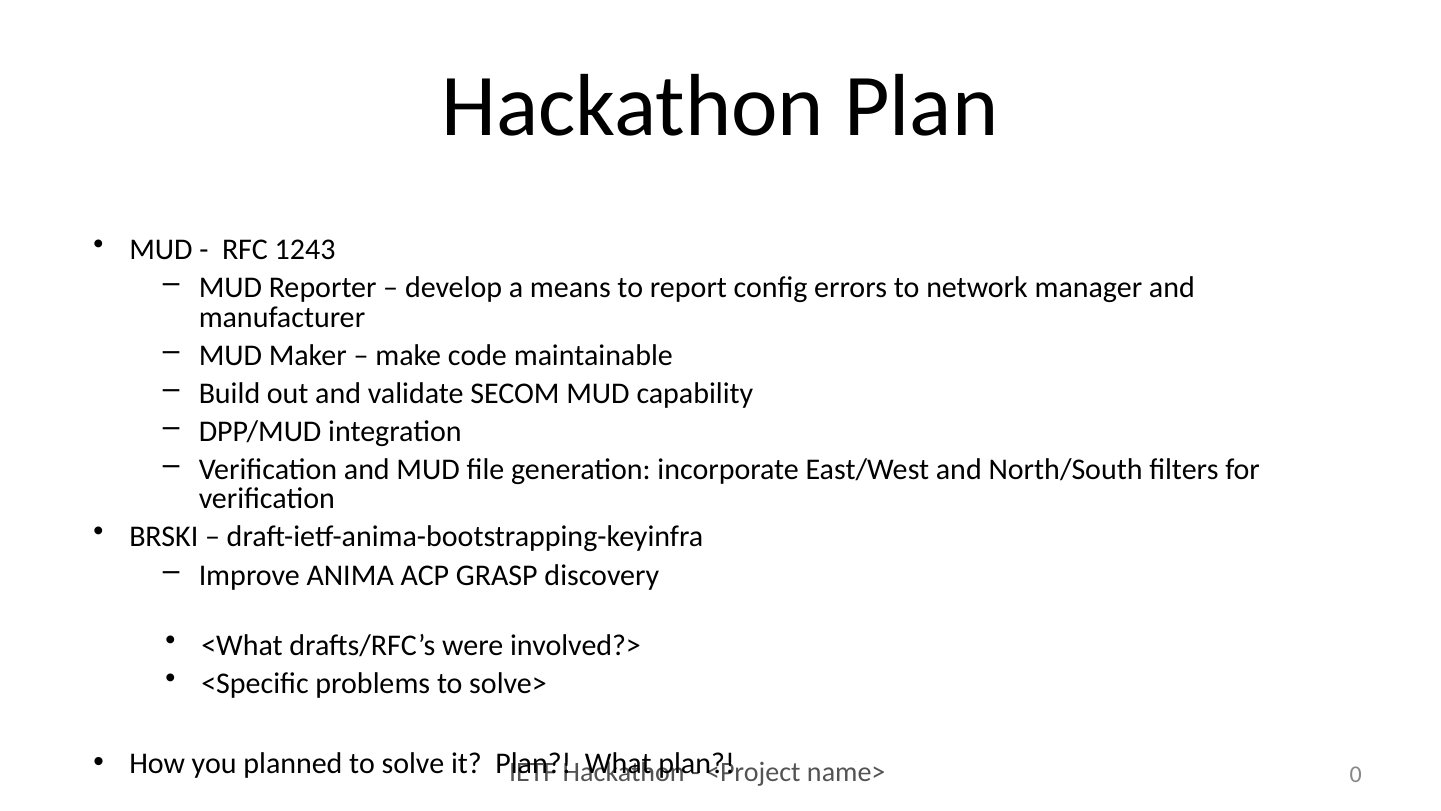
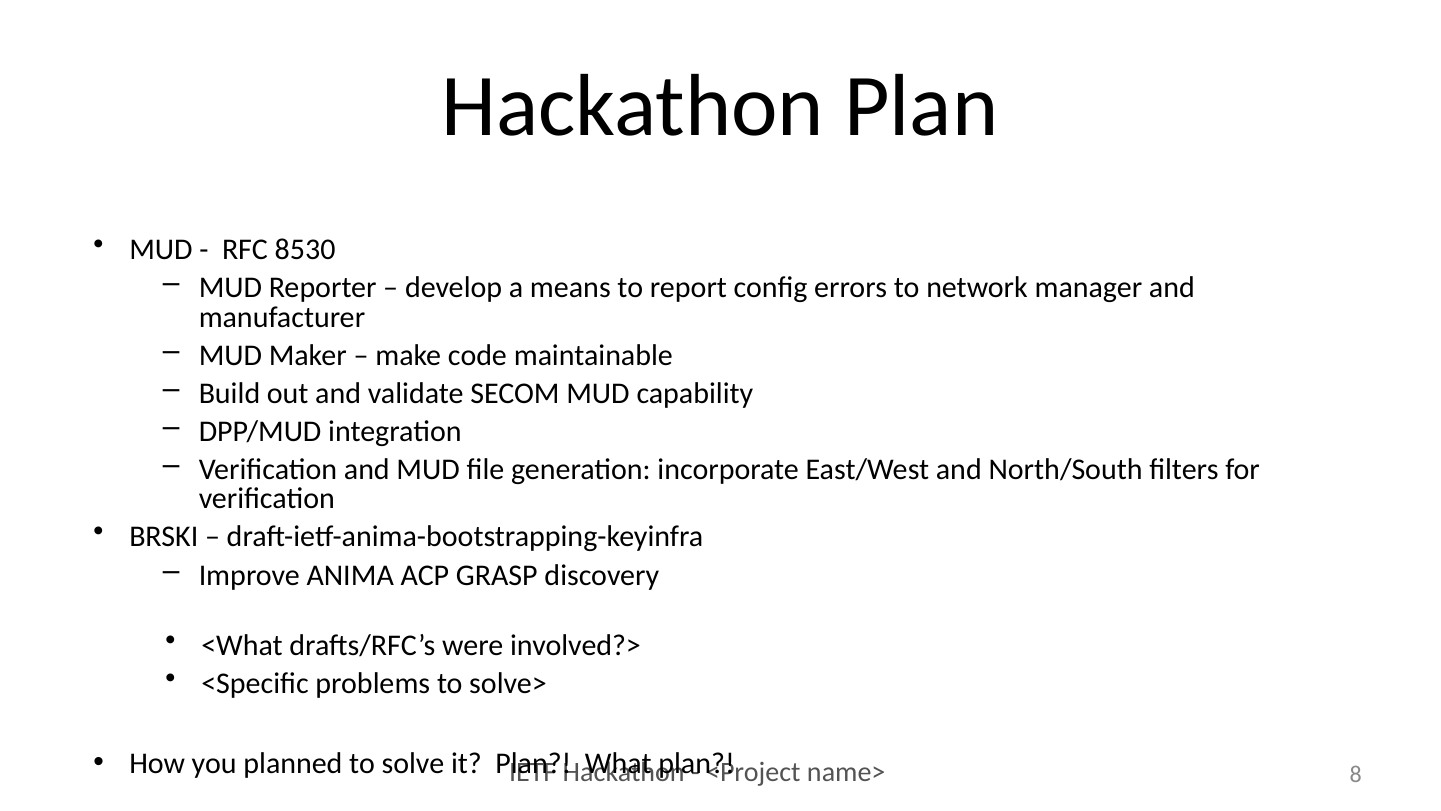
1243: 1243 -> 8530 (305, 250)
0: 0 -> 8 (1356, 774)
